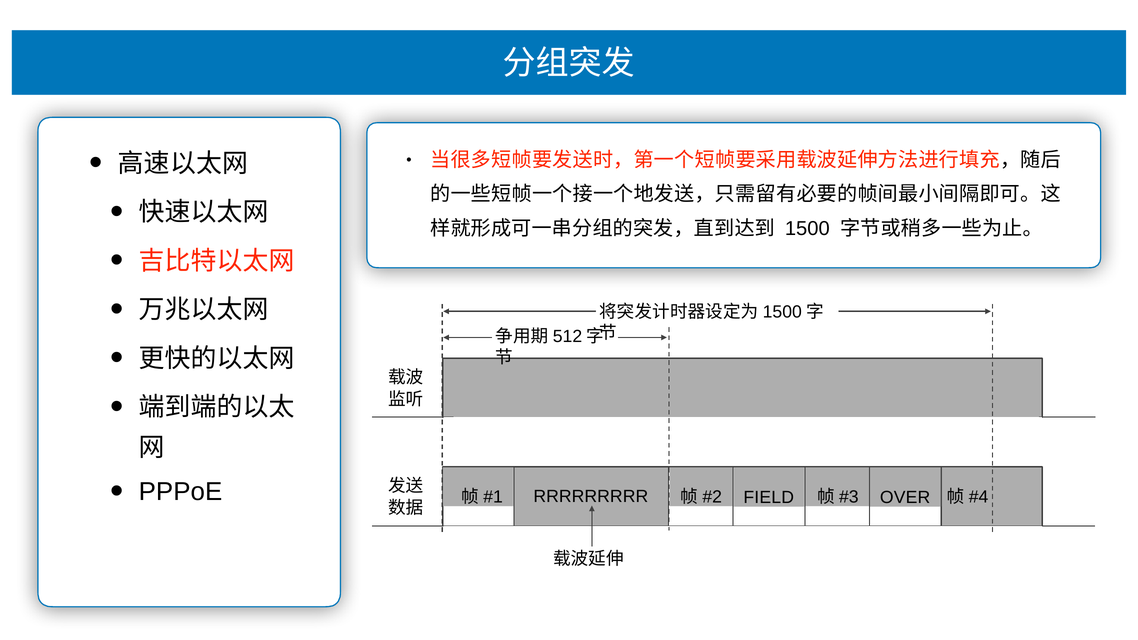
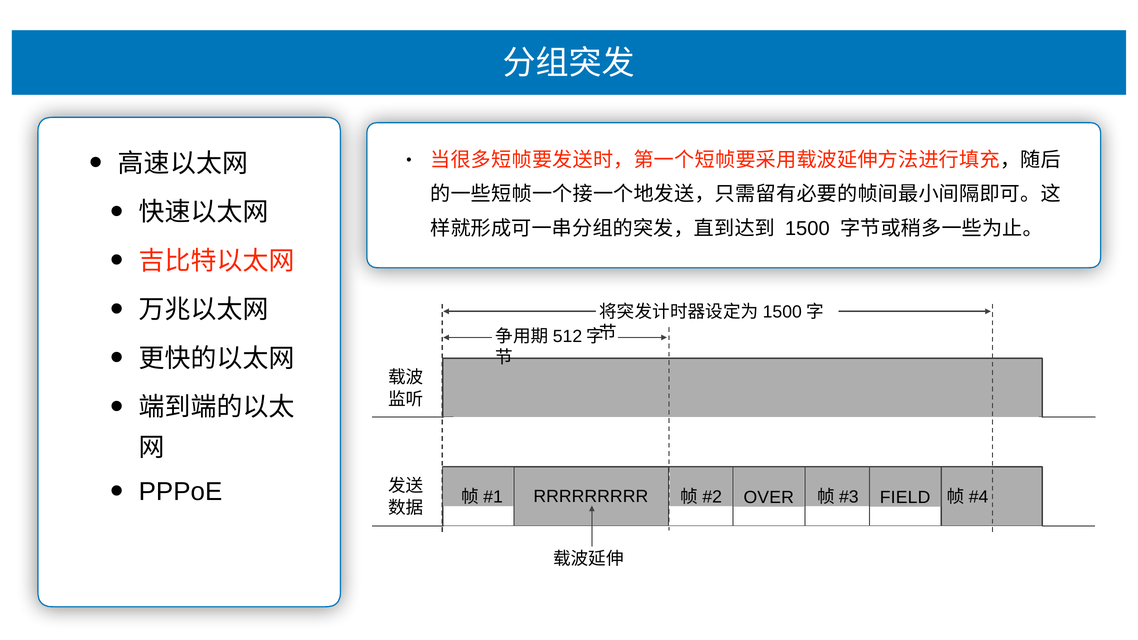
FIELD: FIELD -> OVER (769, 498)
OVER: OVER -> FIELD (905, 498)
